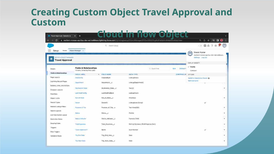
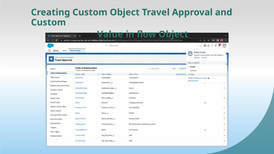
Cloud: Cloud -> Value (110, 34)
